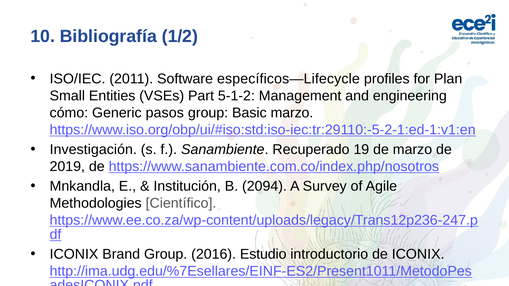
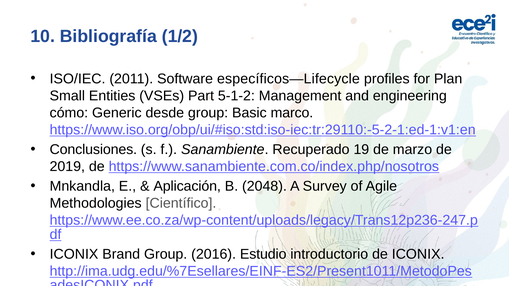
pasos: pasos -> desde (165, 113)
Basic marzo: marzo -> marco (292, 113)
Investigación: Investigación -> Conclusiones (93, 150)
Institución: Institución -> Aplicación (187, 186)
2094: 2094 -> 2048 (264, 186)
